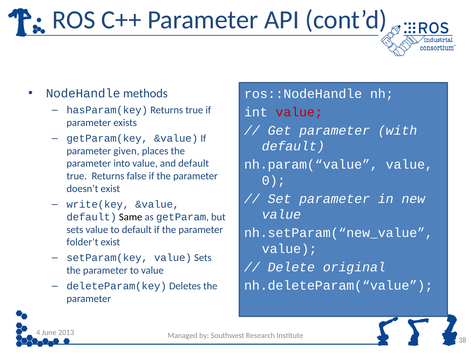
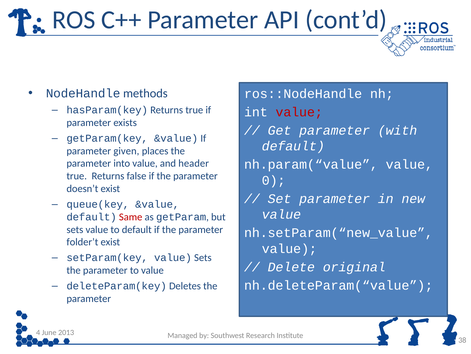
and default: default -> header (194, 163)
write(key: write(key -> queue(key (98, 204)
Same colour: black -> red (131, 217)
